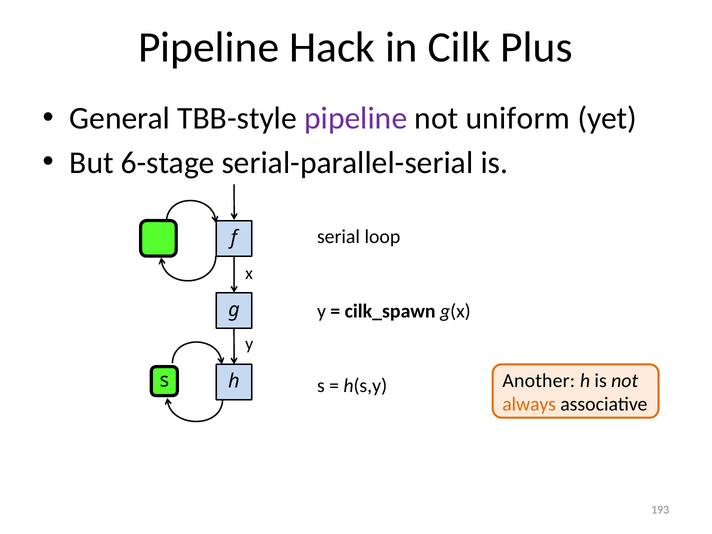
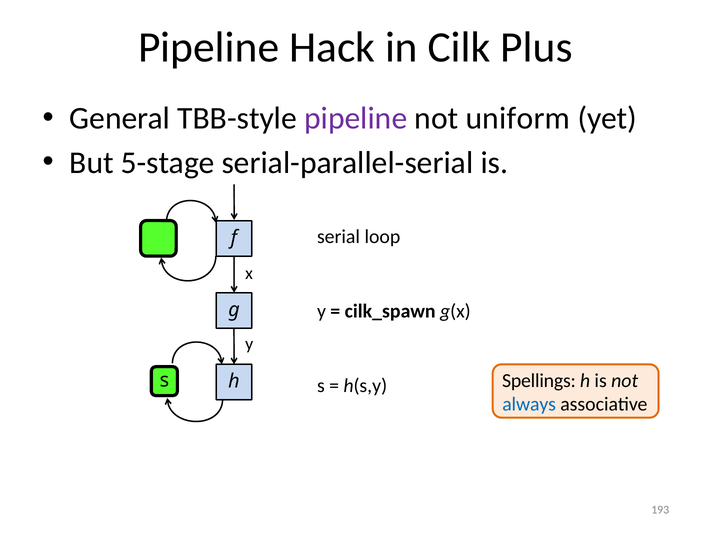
6-stage: 6-stage -> 5-stage (168, 163)
Another: Another -> Spellings (539, 381)
always colour: orange -> blue (529, 404)
